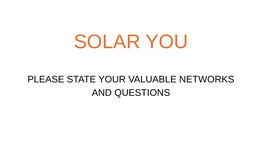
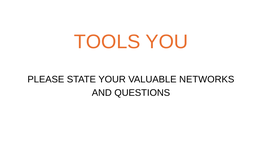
SOLAR: SOLAR -> TOOLS (107, 42)
